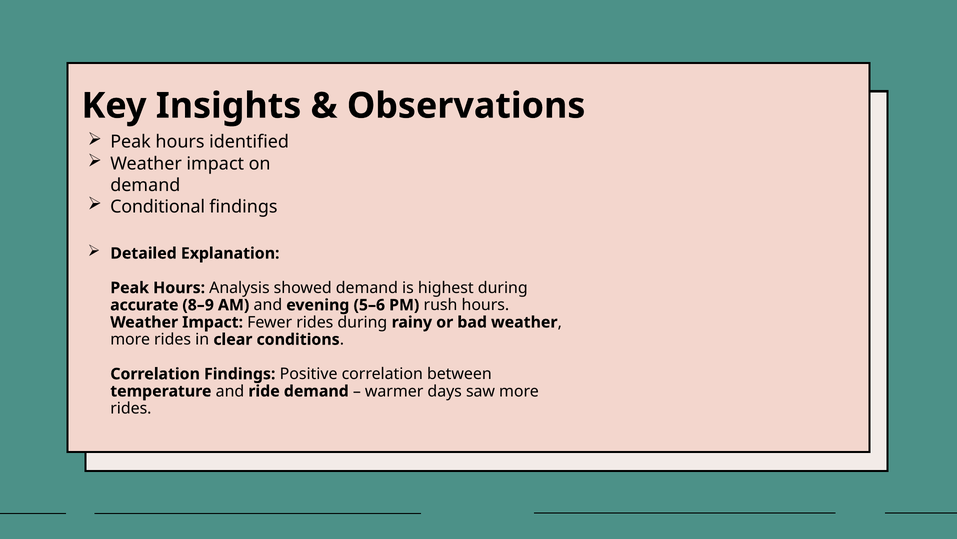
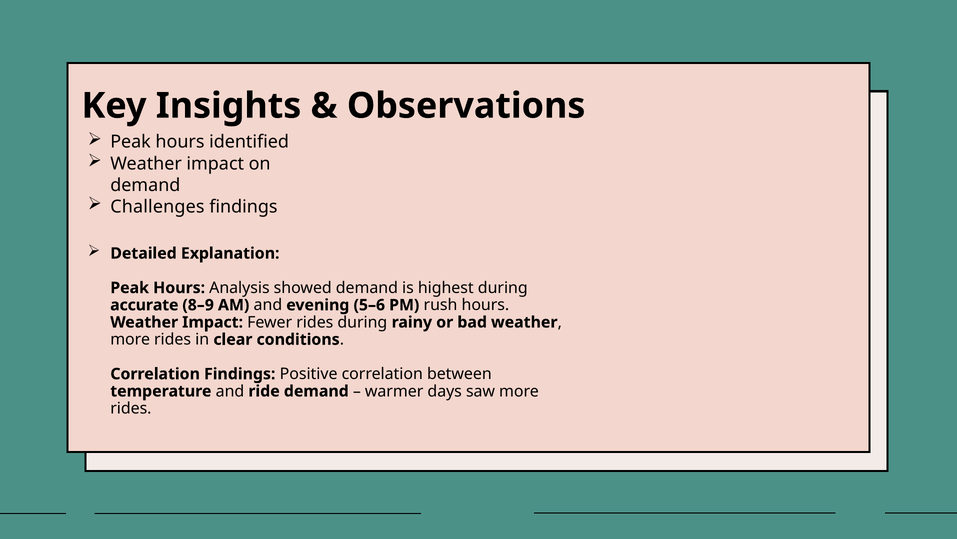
Conditional: Conditional -> Challenges (157, 206)
